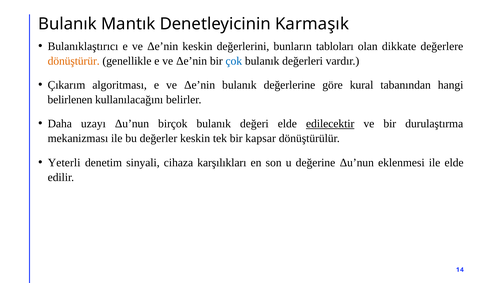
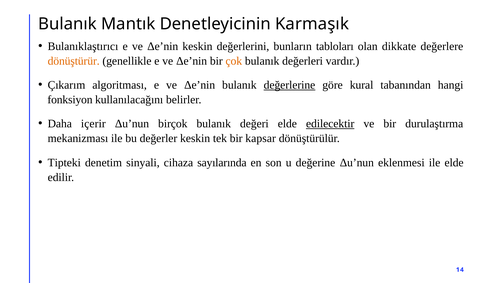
çok colour: blue -> orange (234, 61)
değerlerine underline: none -> present (289, 85)
belirlenen: belirlenen -> fonksiyon (70, 99)
uzayı: uzayı -> içerir (93, 124)
Yeterli: Yeterli -> Tipteki (64, 162)
karşılıkları: karşılıkları -> sayılarında (222, 162)
